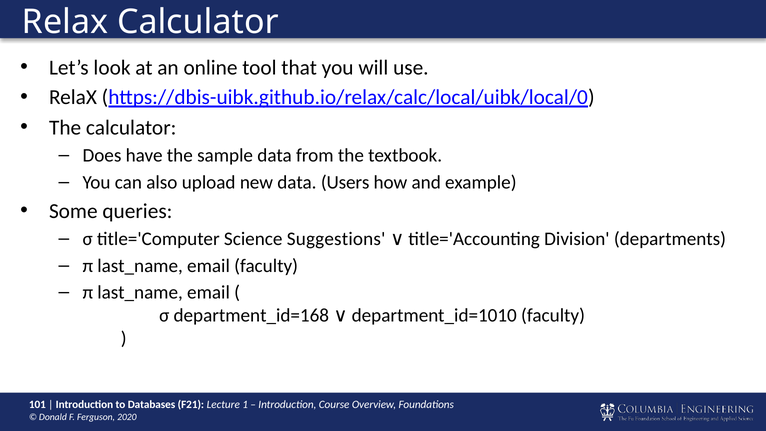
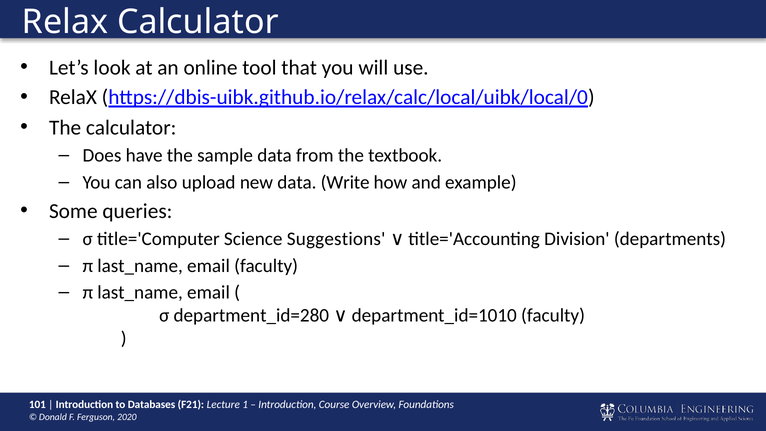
Users: Users -> Write (345, 182)
department_id=168: department_id=168 -> department_id=280 (251, 316)
